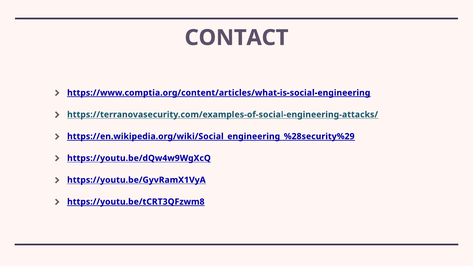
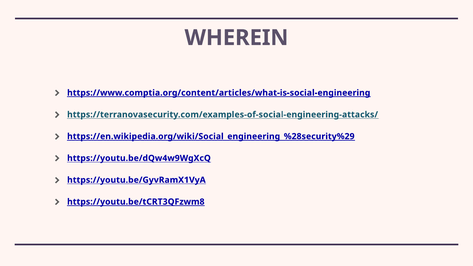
CONTACT: CONTACT -> WHEREIN (236, 38)
